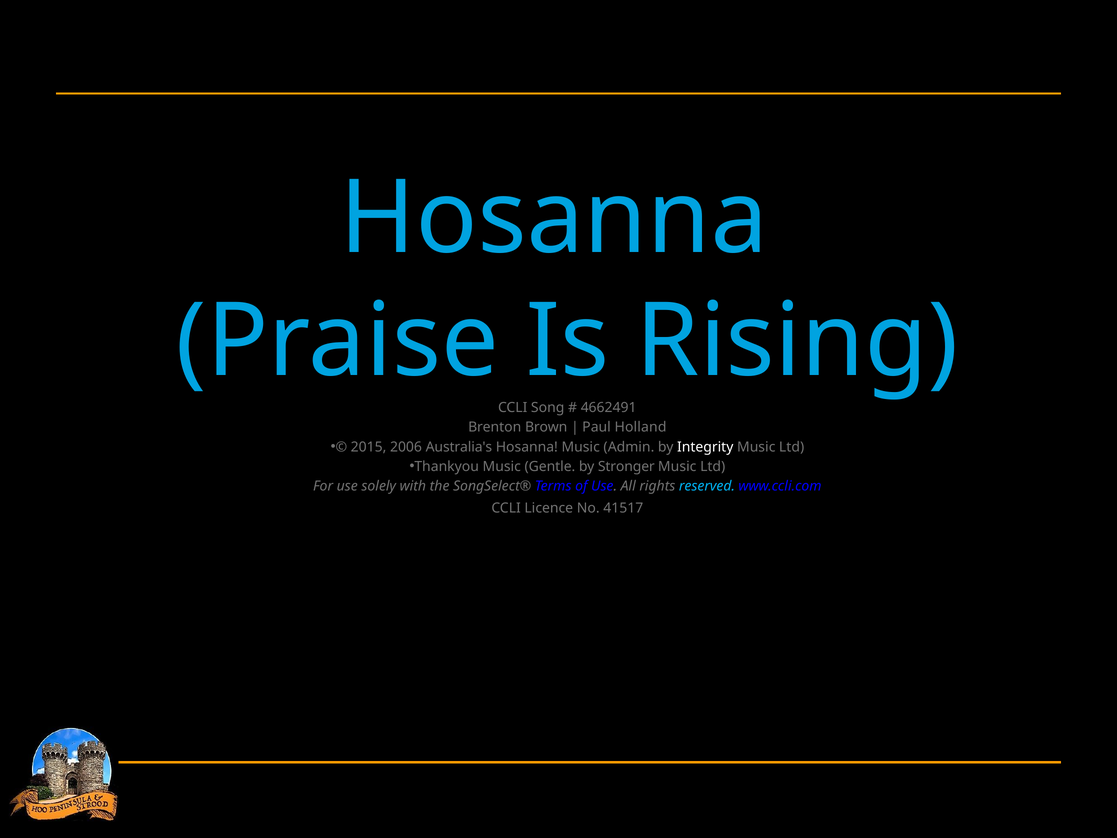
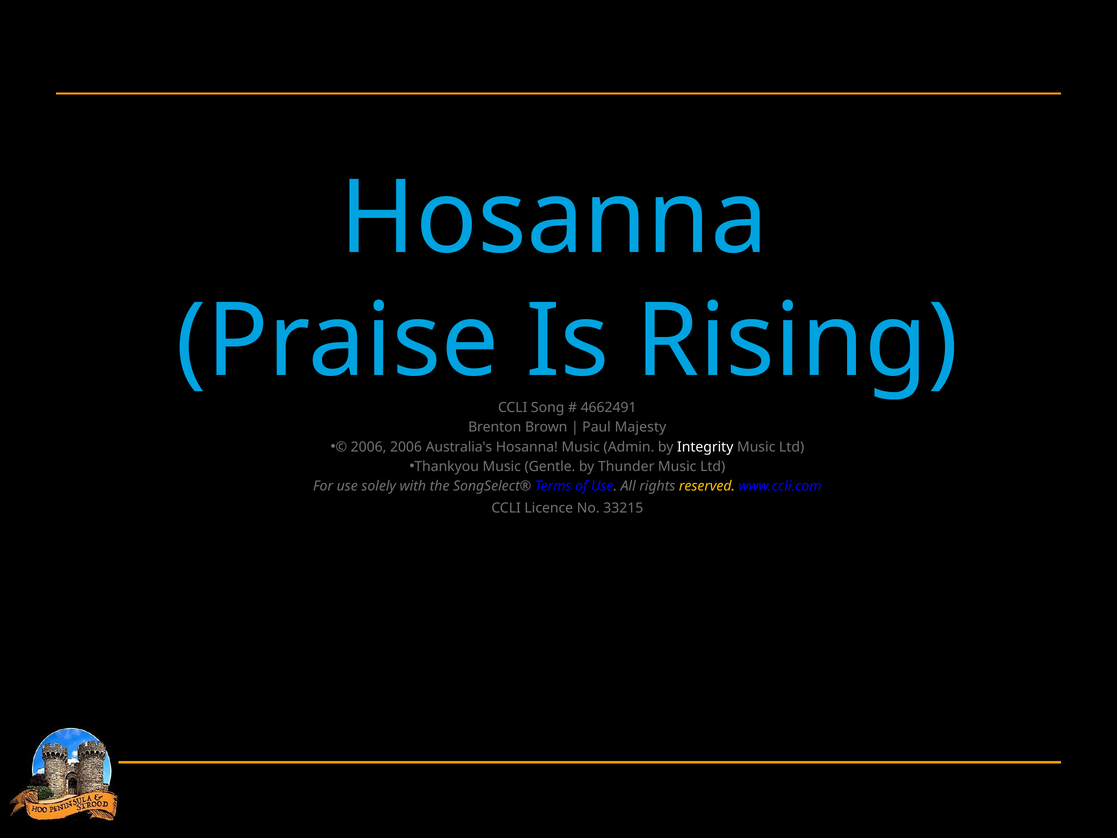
Holland: Holland -> Majesty (640, 427)
2015: 2015 -> 2006 (369, 447)
Stronger: Stronger -> Thunder (626, 466)
reserved colour: light blue -> yellow (707, 486)
41517: 41517 -> 33215 (623, 508)
